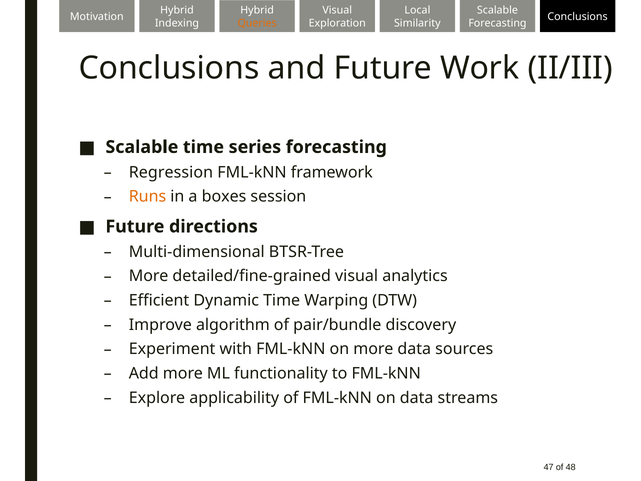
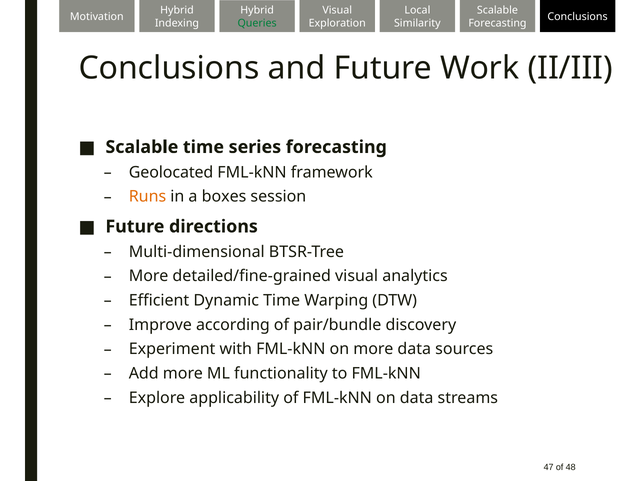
Queries colour: orange -> green (257, 23)
Regression: Regression -> Geolocated (171, 172)
algorithm: algorithm -> according (233, 325)
